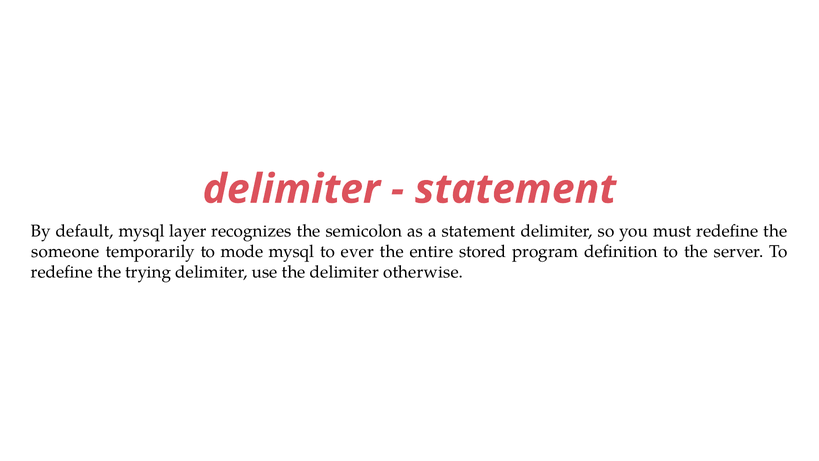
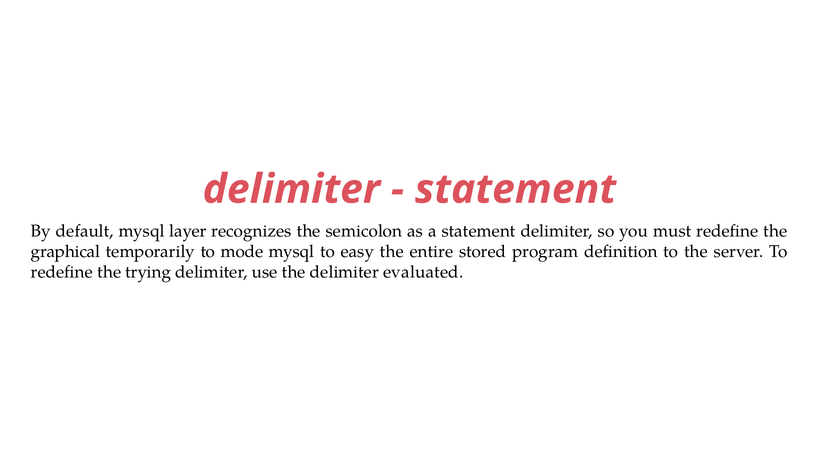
someone: someone -> graphical (66, 252)
ever: ever -> easy (358, 252)
otherwise: otherwise -> evaluated (423, 272)
